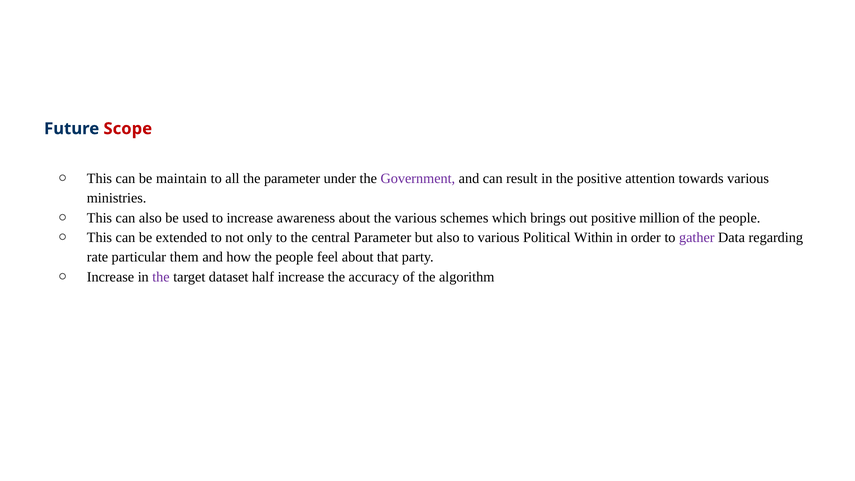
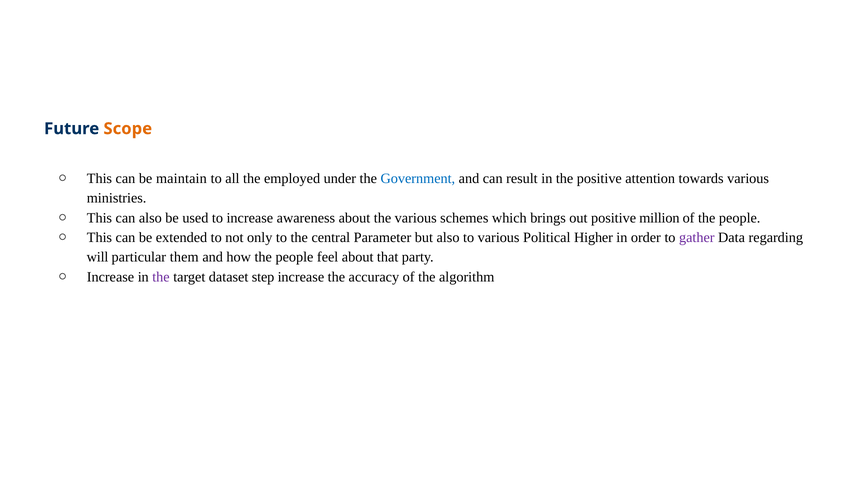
Scope colour: red -> orange (128, 129)
the parameter: parameter -> employed (292, 179)
Government colour: purple -> blue (418, 179)
Within: Within -> Higher (593, 238)
rate: rate -> will (98, 257)
half: half -> step (263, 277)
